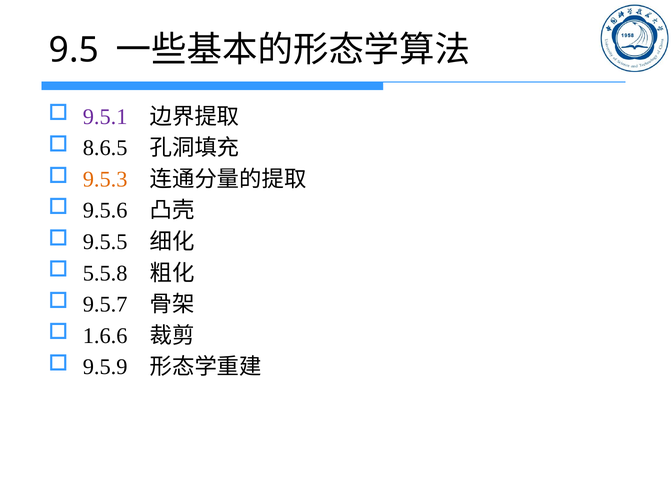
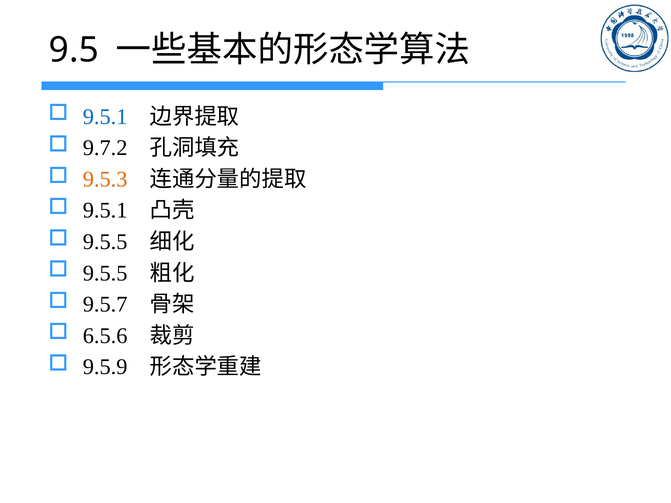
9.5.1 colour: purple -> blue (105, 117)
8.6.5: 8.6.5 -> 9.7.2 (105, 148)
9.5.6: 9.5.6 -> 9.5.1 (105, 211)
5.5.8: 5.5.8 -> 9.5.5 (105, 273)
1.6.6: 1.6.6 -> 6.5.6 (105, 336)
